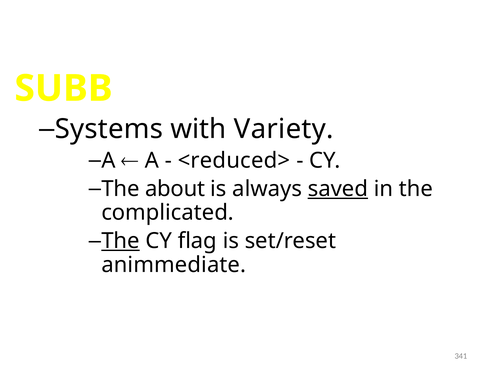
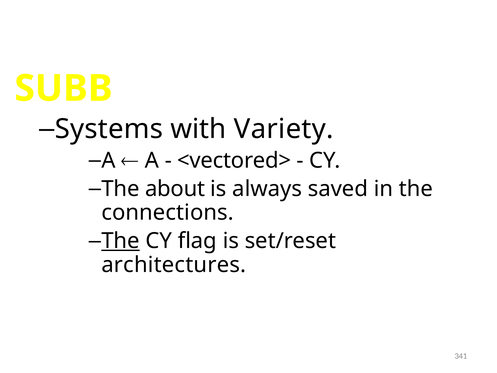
<reduced>: <reduced> -> <vectored> (234, 160)
saved underline: present -> none (338, 189)
complicated: complicated -> connections (168, 212)
animmediate: animmediate -> architectures (174, 265)
